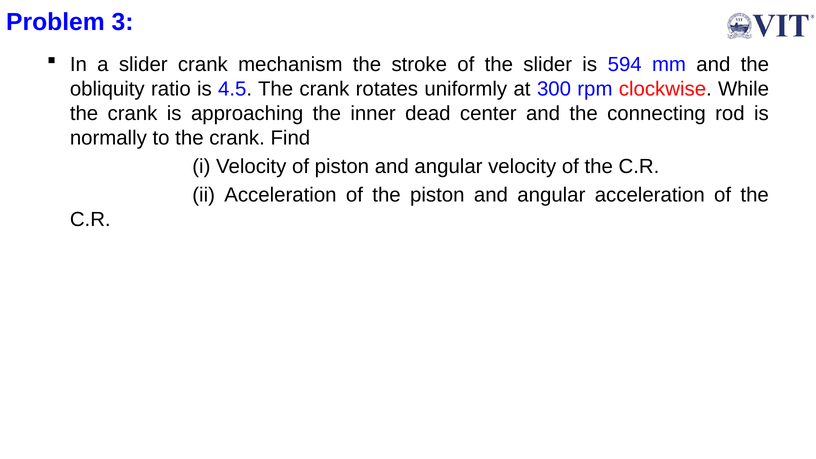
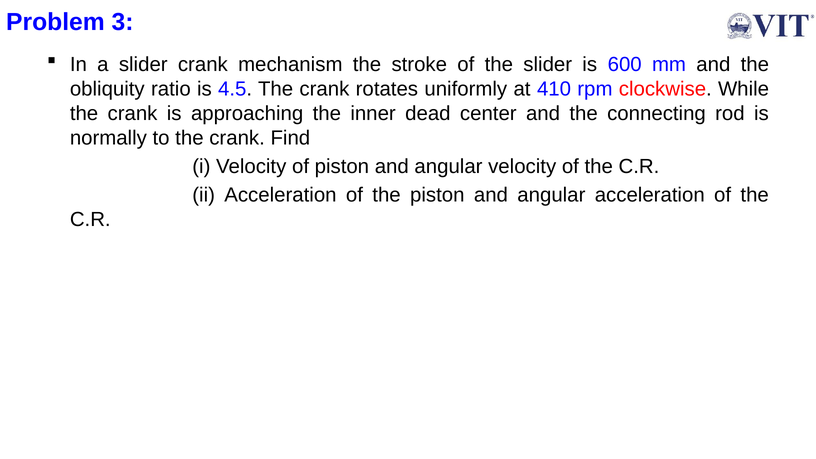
594: 594 -> 600 (625, 65)
300: 300 -> 410 (554, 89)
